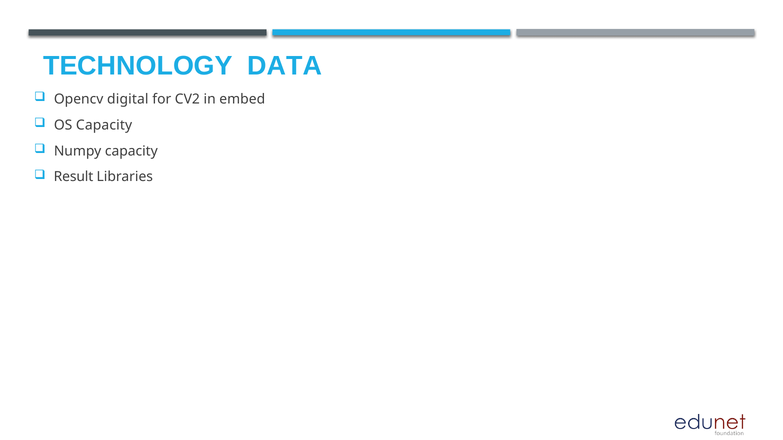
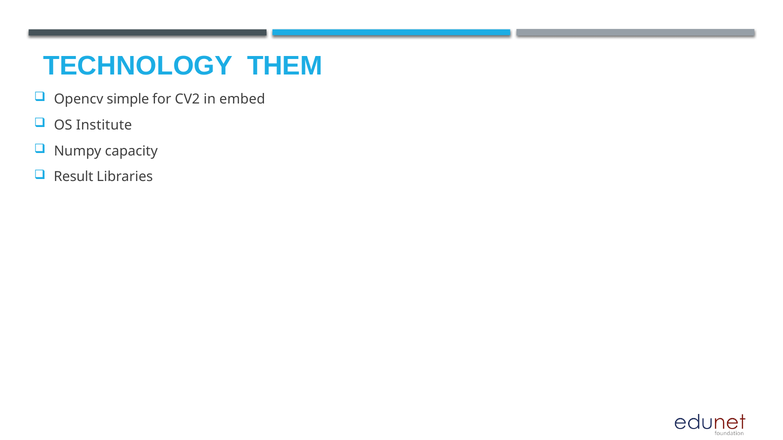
DATA: DATA -> THEM (285, 66)
digital: digital -> simple (128, 99)
OS Capacity: Capacity -> Institute (104, 125)
